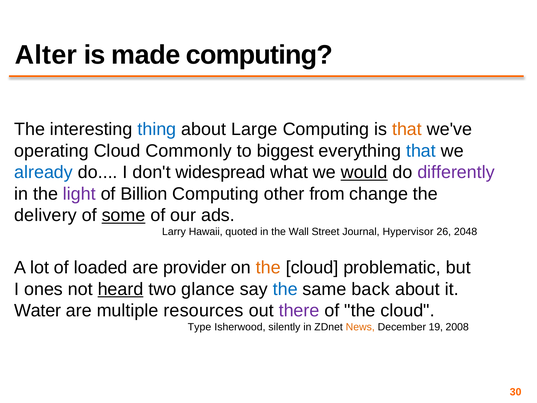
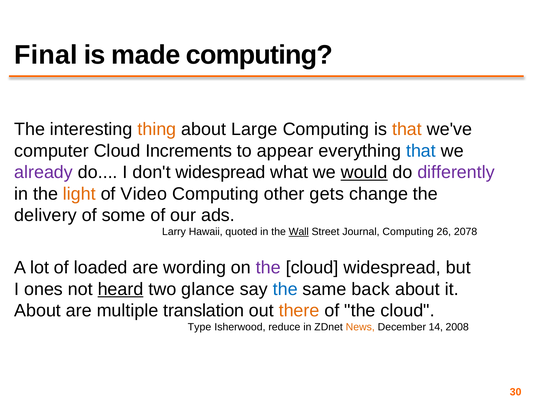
Alter: Alter -> Final (46, 55)
thing colour: blue -> orange (157, 129)
operating: operating -> computer (51, 151)
Commonly: Commonly -> Increments (189, 151)
biggest: biggest -> appear (285, 151)
already colour: blue -> purple (44, 172)
light colour: purple -> orange (79, 194)
Billion: Billion -> Video (144, 194)
from: from -> gets (327, 194)
some underline: present -> none (124, 215)
Wall underline: none -> present (299, 232)
Journal Hypervisor: Hypervisor -> Computing (408, 232)
2048: 2048 -> 2078 (466, 232)
provider: provider -> wording (195, 267)
the colour: orange -> purple (268, 267)
cloud problematic: problematic -> widespread (392, 267)
Water: Water -> About (38, 310)
resources: resources -> translation (204, 310)
there colour: purple -> orange (299, 310)
silently: silently -> reduce (284, 327)
19: 19 -> 14 (436, 327)
